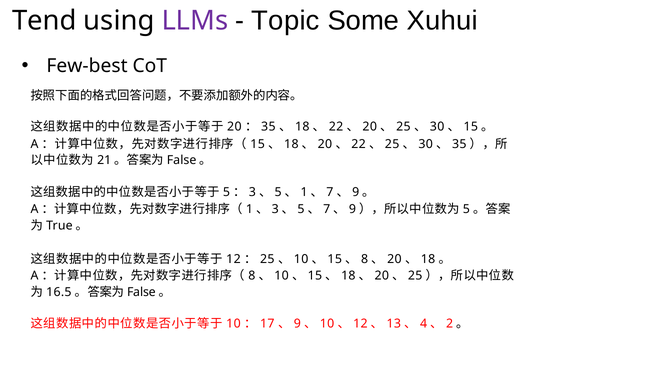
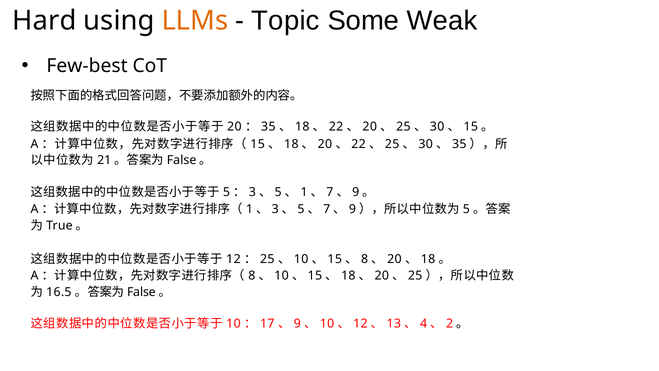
Tend: Tend -> Hard (44, 21)
LLMs colour: purple -> orange (195, 21)
Xuhui: Xuhui -> Weak (442, 21)
